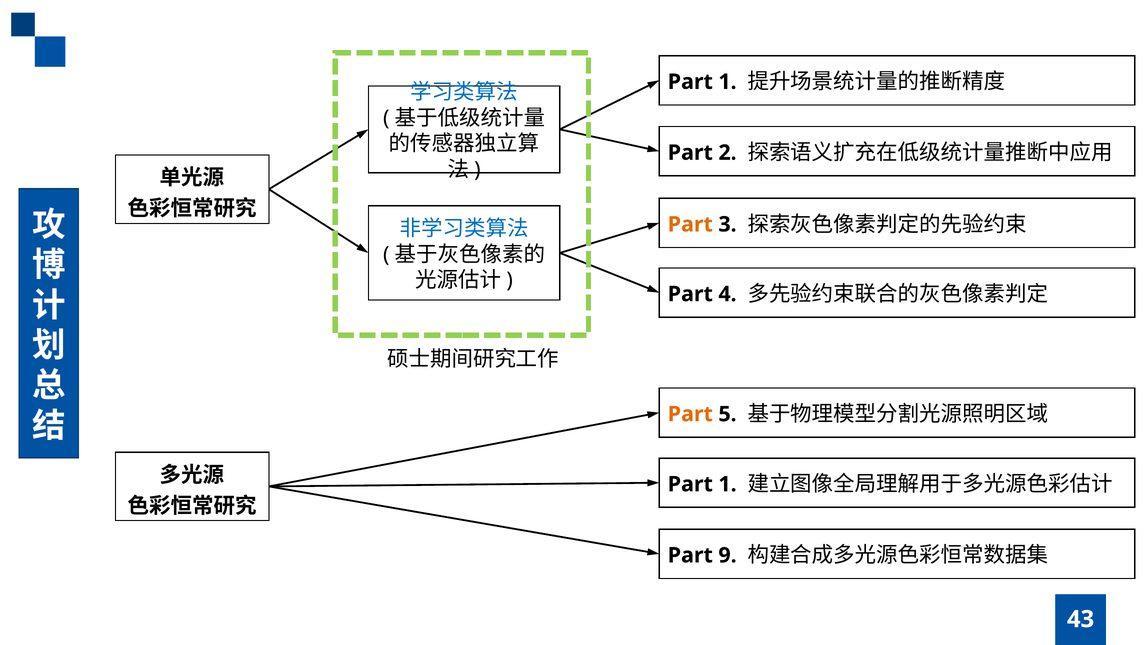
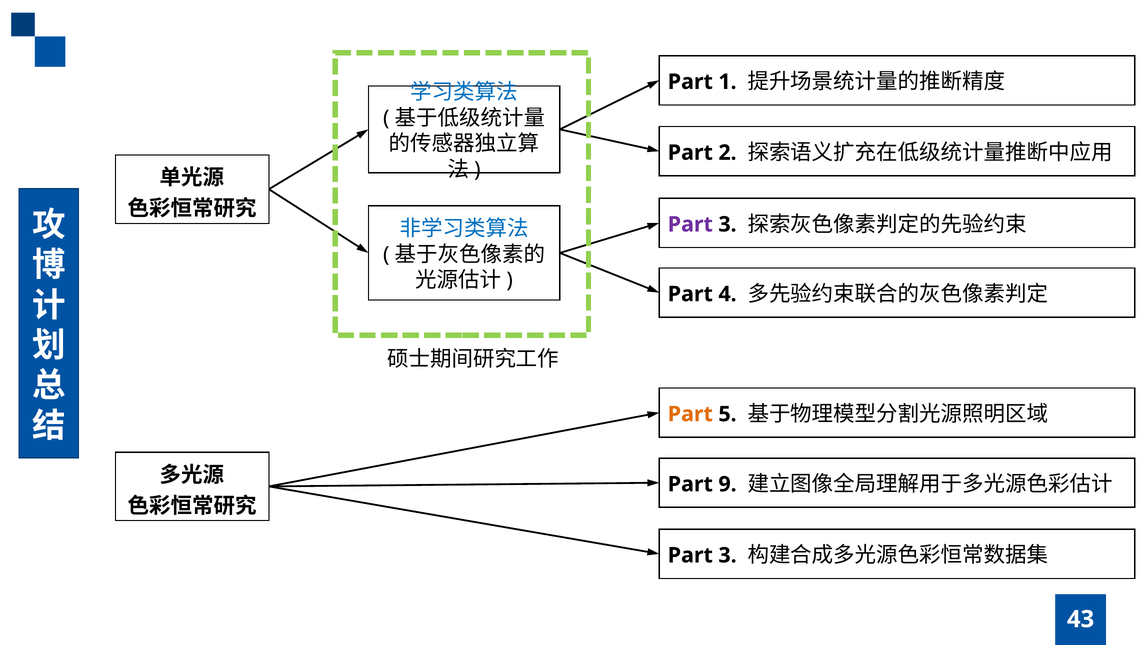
Part colour: orange -> purple (690, 224)
1: 1 -> 9 (728, 484)
9: 9 -> 3 (728, 555)
